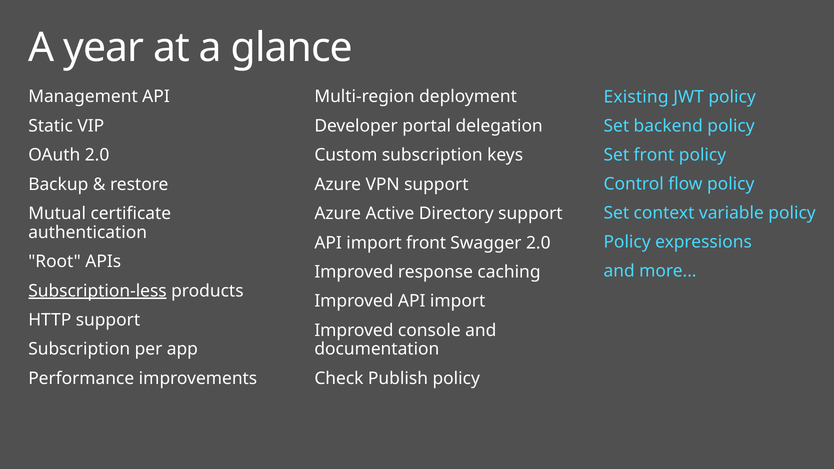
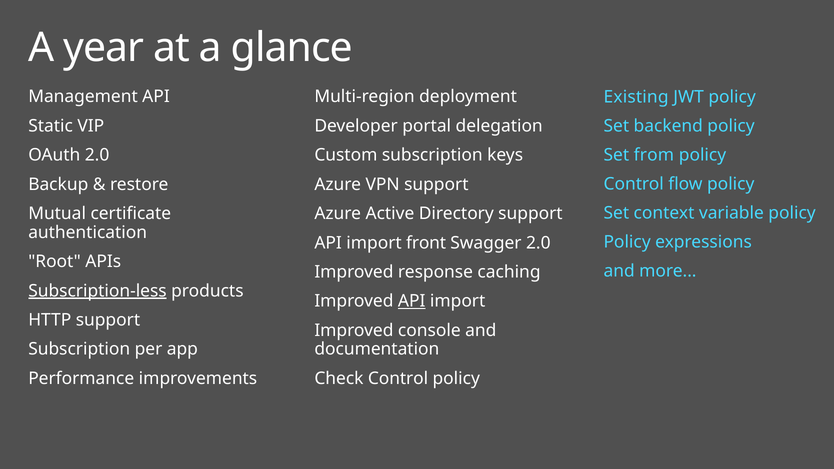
Set front: front -> from (654, 155)
API underline: none -> present (412, 301)
Check Publish: Publish -> Control (398, 378)
